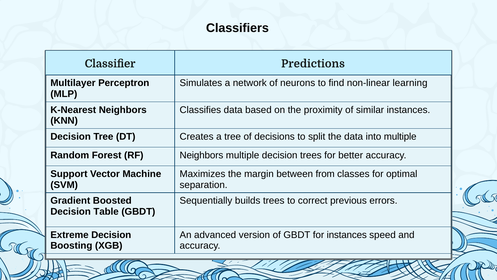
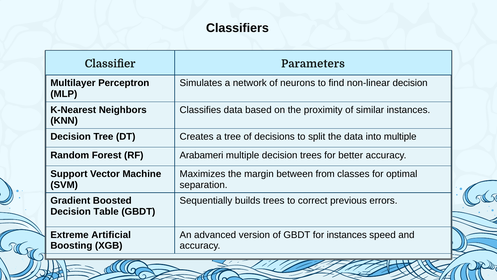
Predictions: Predictions -> Parameters (313, 64)
non-linear learning: learning -> decision (410, 83)
RF Neighbors: Neighbors -> Arabameri (201, 155)
Extreme Decision: Decision -> Artificial (111, 235)
